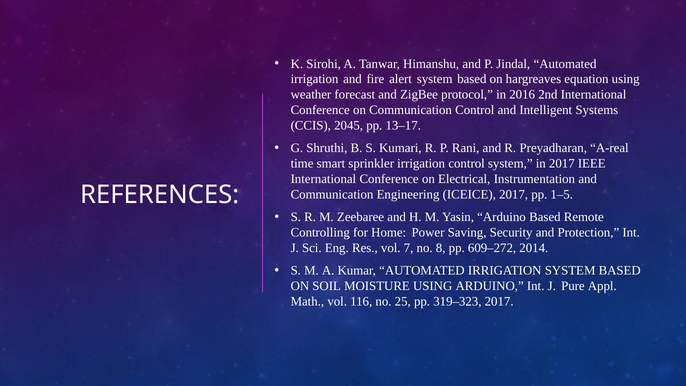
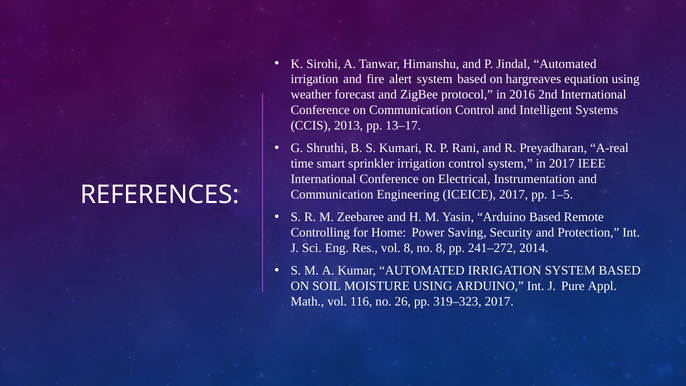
2045: 2045 -> 2013 (349, 126)
vol 7: 7 -> 8 (409, 248)
609–272: 609–272 -> 241–272 (492, 248)
25: 25 -> 26 (403, 301)
